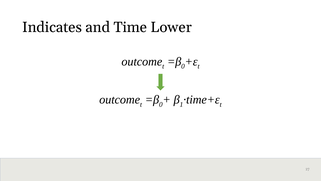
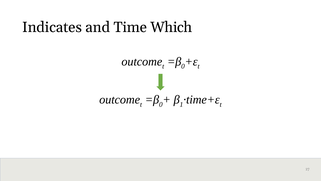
Lower: Lower -> Which (171, 27)
